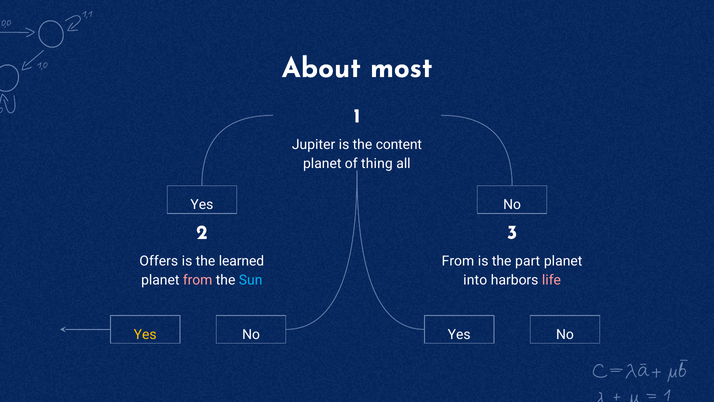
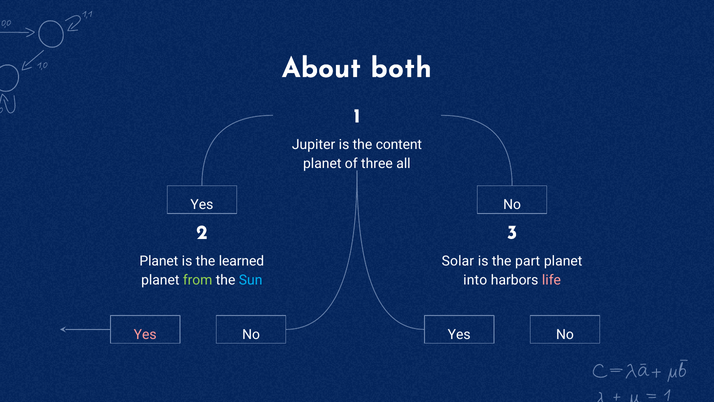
most: most -> both (401, 68)
thing: thing -> three (377, 164)
Offers: Offers -> Planet (159, 261)
From: From -> Solar (458, 261)
from colour: pink -> light green (198, 280)
Yes colour: yellow -> pink (145, 334)
